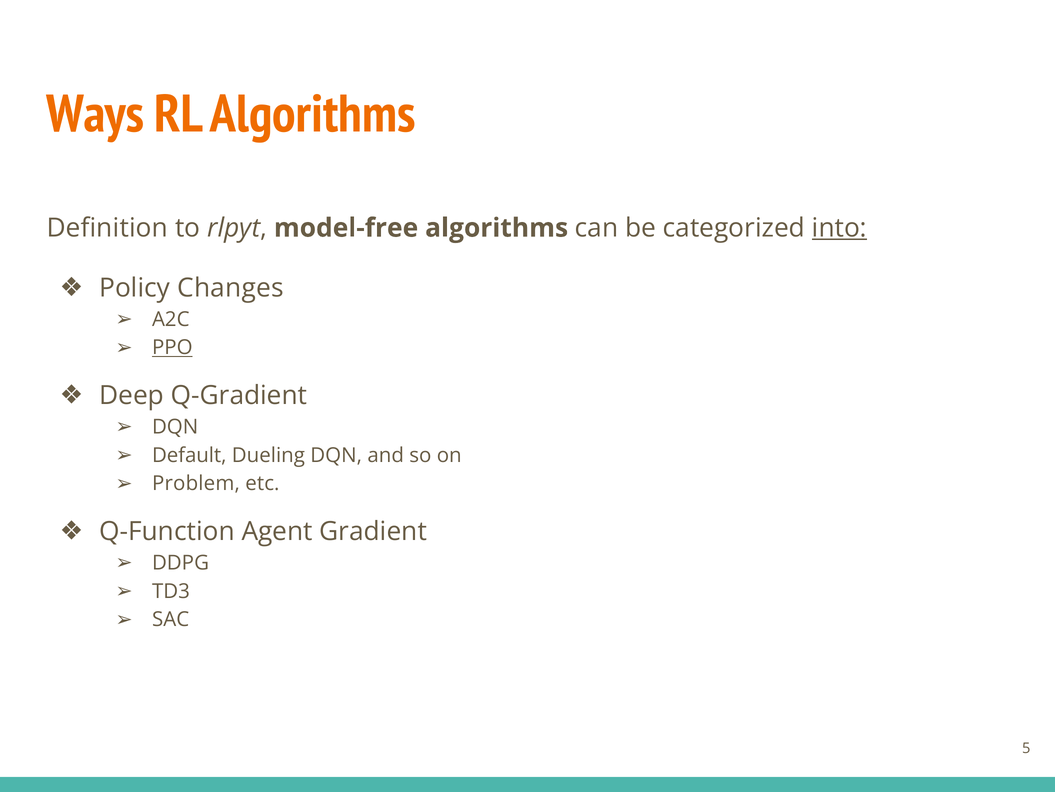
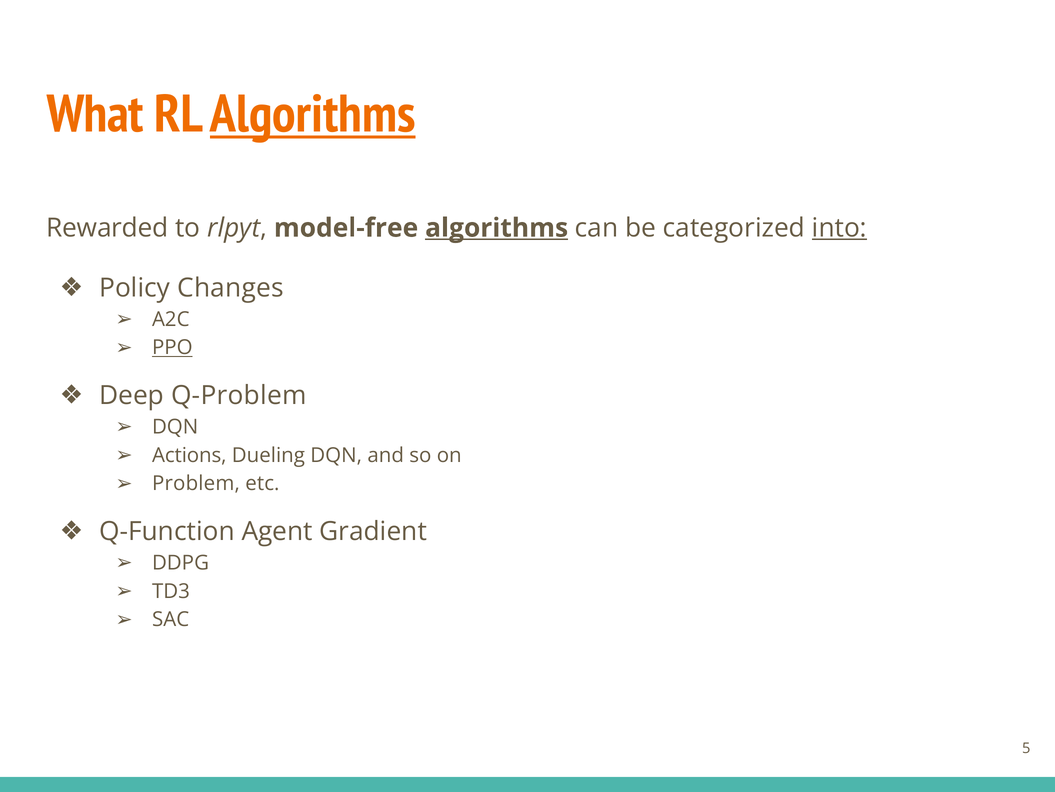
Ways: Ways -> What (95, 114)
Algorithms underline: none -> present (313, 114)
Definition: Definition -> Rewarded (107, 228)
algorithms underline: none -> present (497, 228)
Q-Gradient: Q-Gradient -> Q-Problem (239, 395)
Default: Default -> Actions (189, 455)
